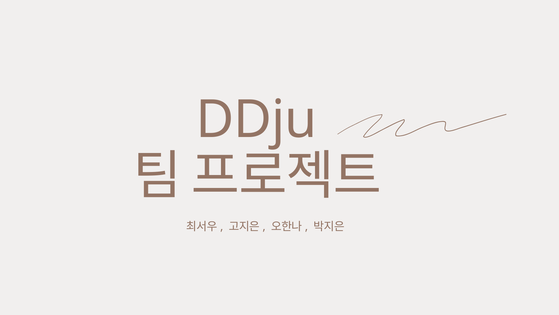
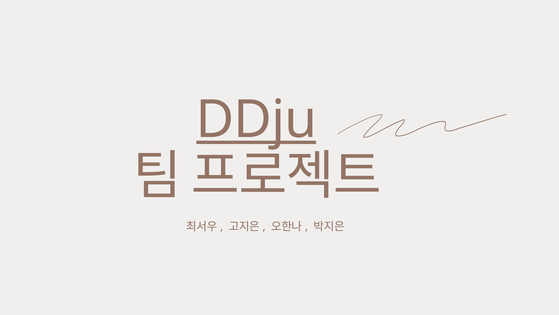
DDju underline: none -> present (256, 119)
